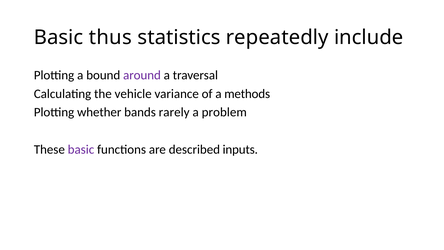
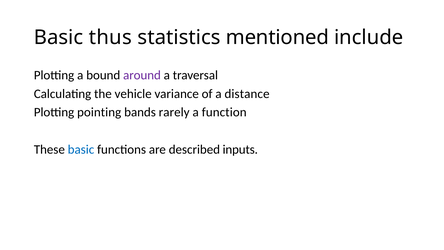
repeatedly: repeatedly -> mentioned (277, 37)
methods: methods -> distance (247, 94)
whether: whether -> pointing (99, 112)
problem: problem -> function (224, 112)
basic colour: purple -> blue (81, 149)
